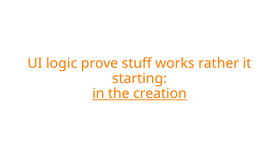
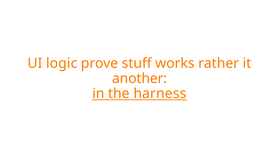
starting: starting -> another (140, 78)
creation: creation -> harness (160, 93)
